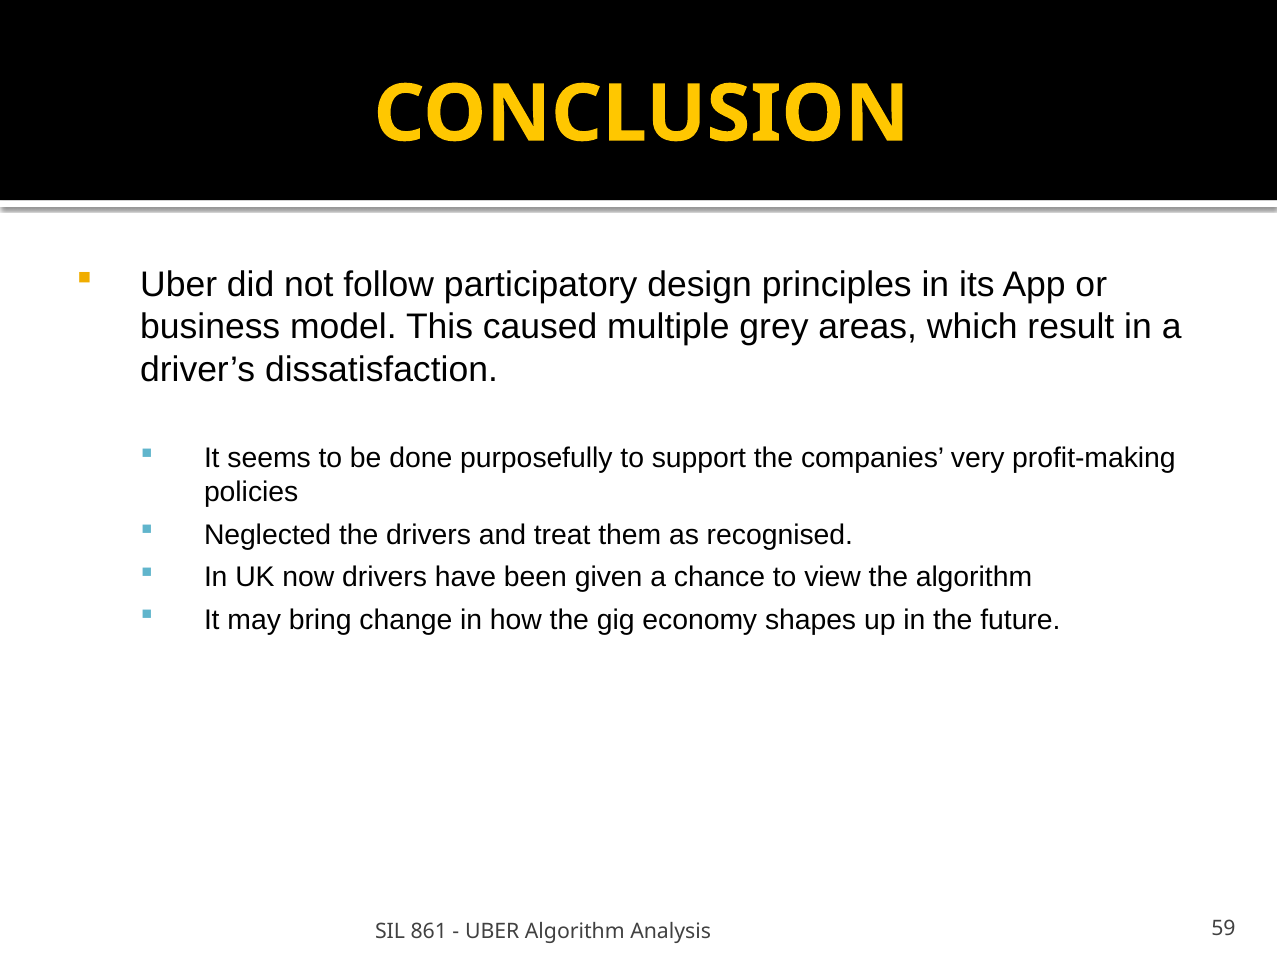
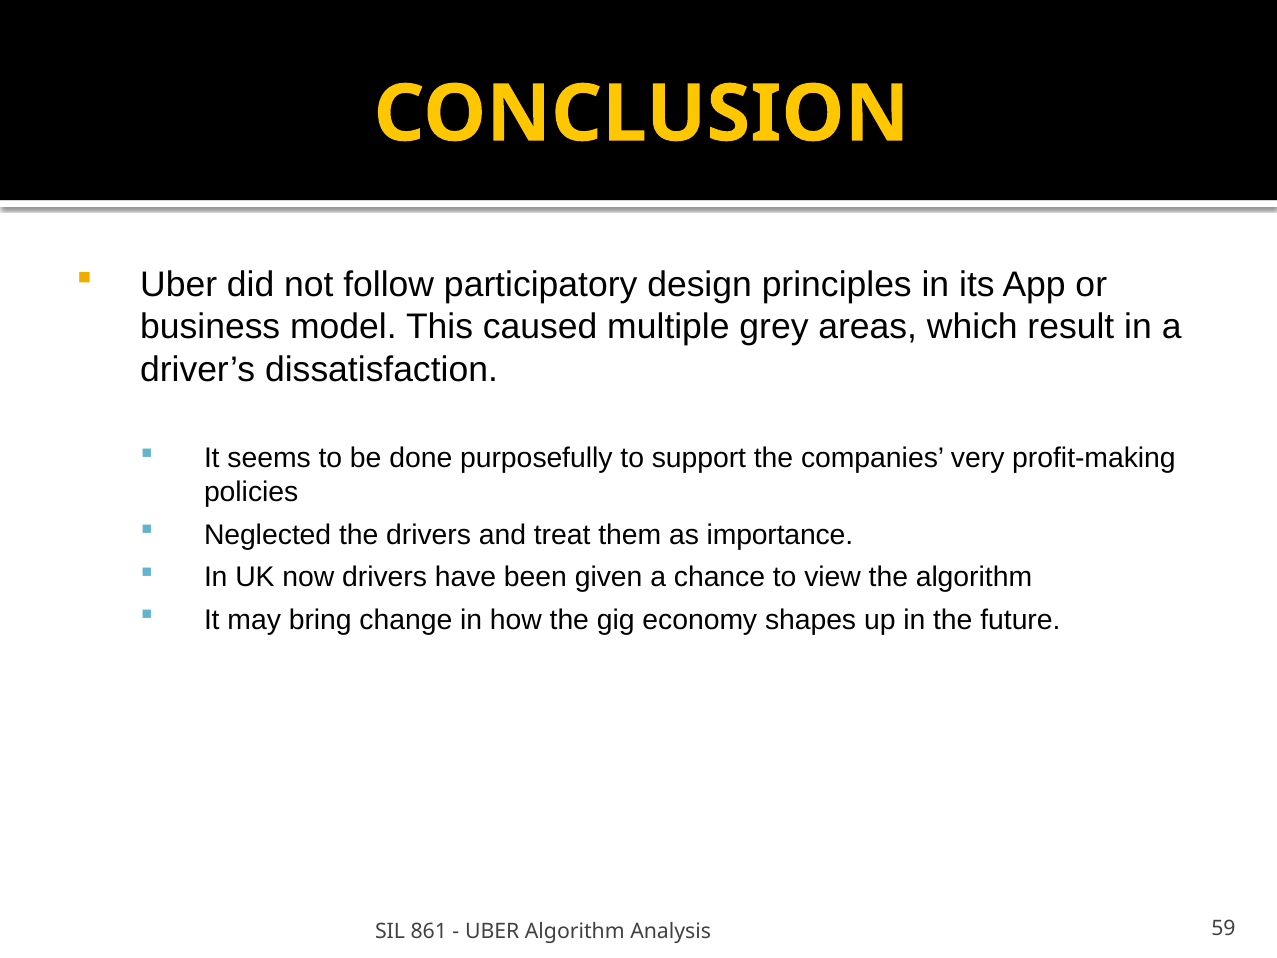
recognised: recognised -> importance (780, 535)
